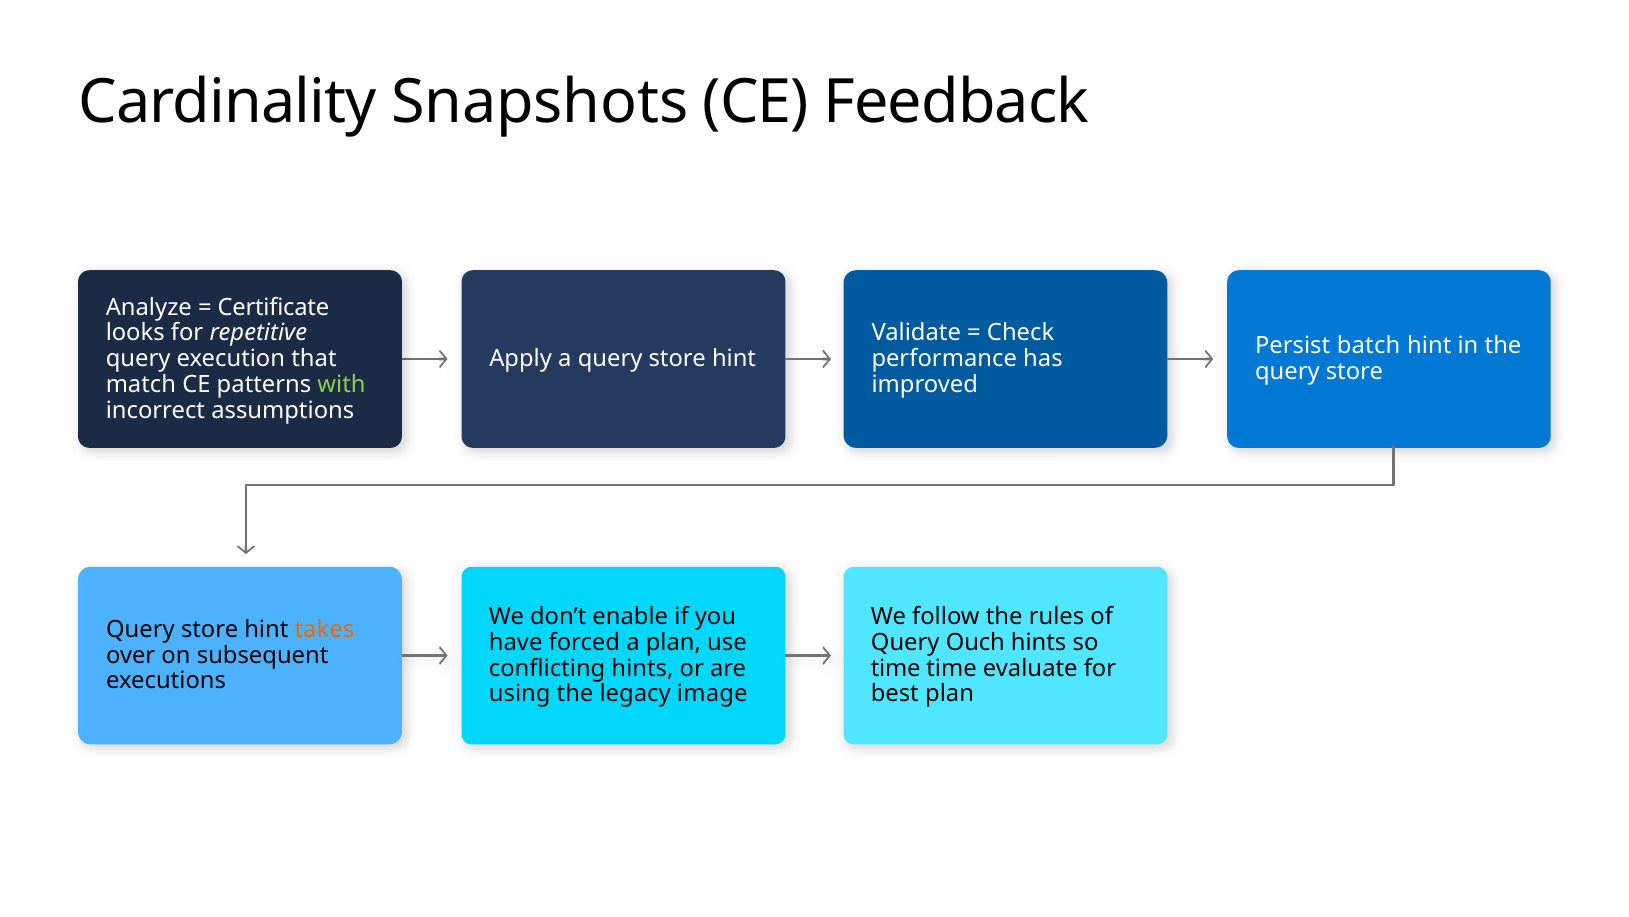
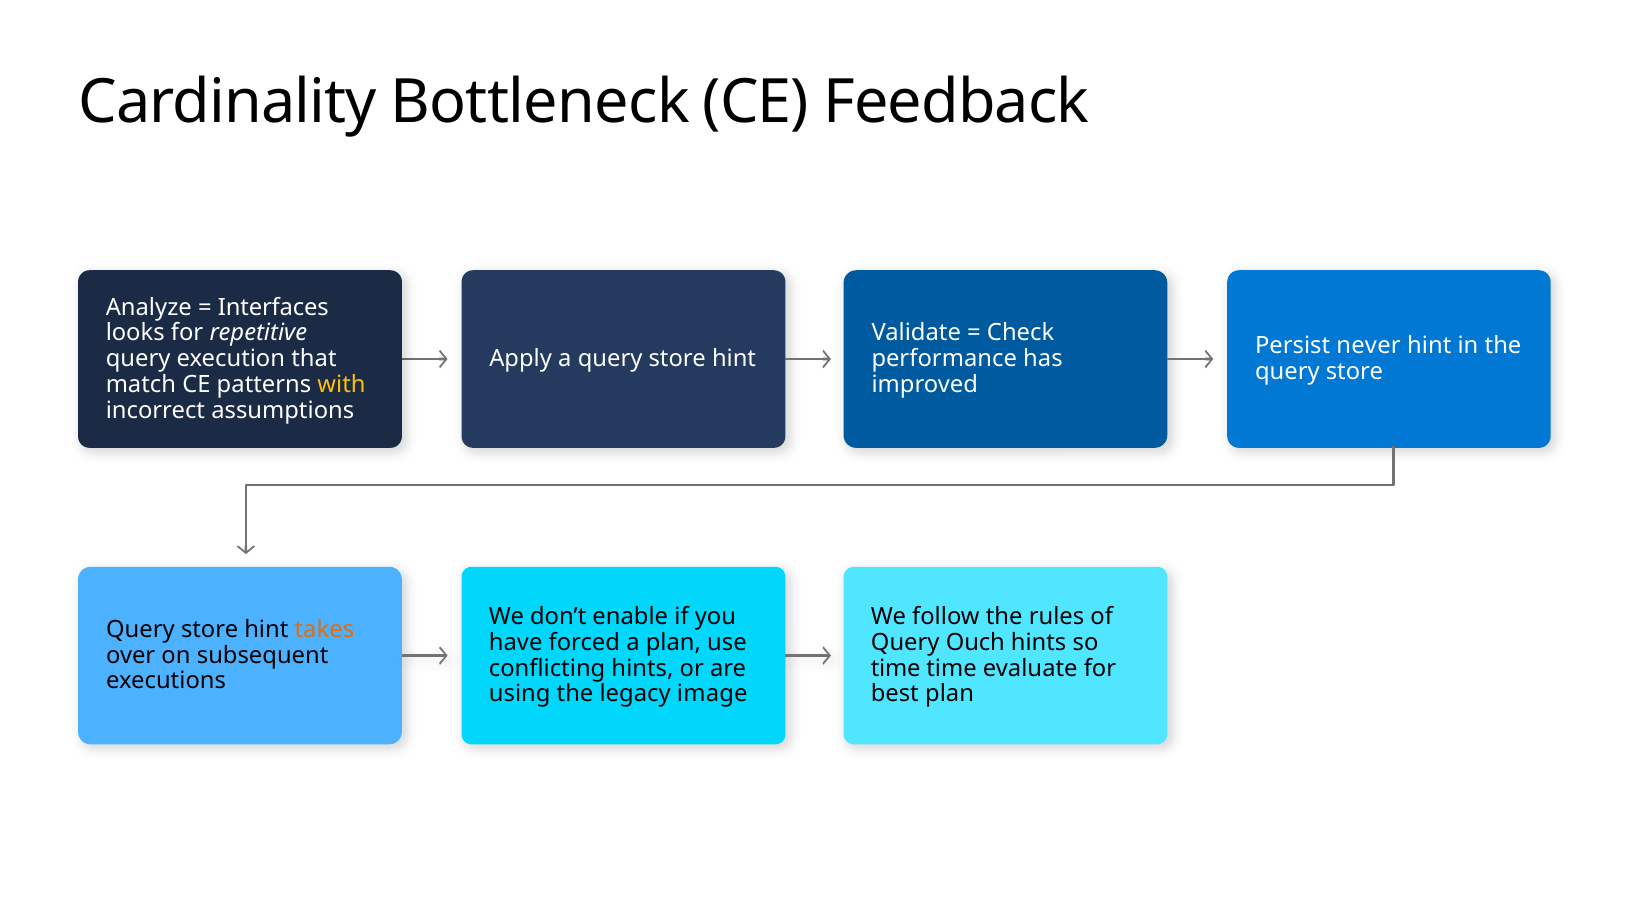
Snapshots: Snapshots -> Bottleneck (540, 102)
Certificate: Certificate -> Interfaces (273, 307)
batch: batch -> never (1369, 346)
with colour: light green -> yellow (342, 384)
